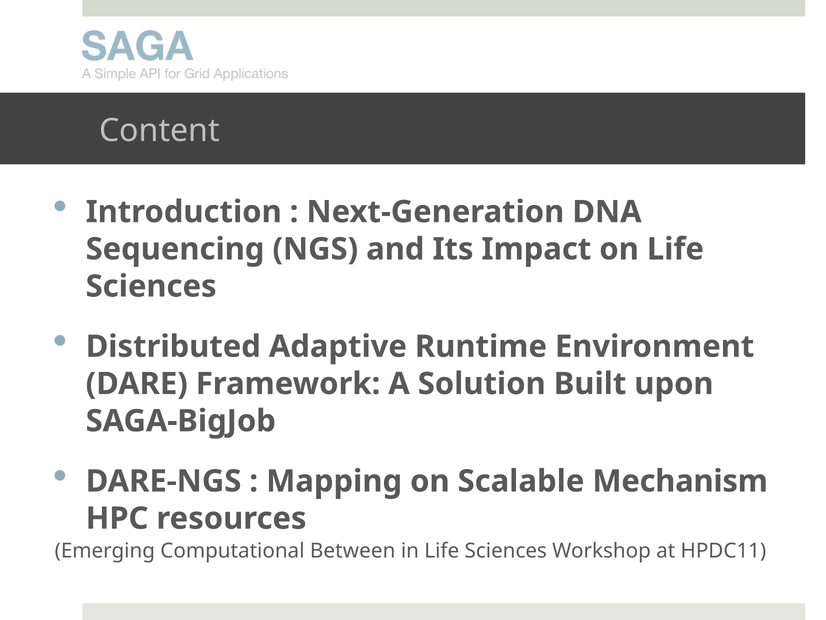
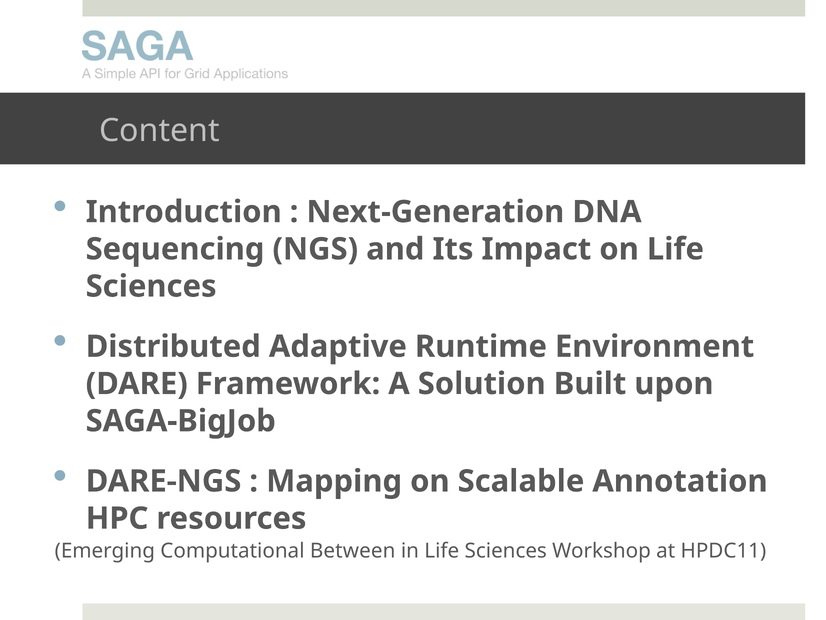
Mechanism: Mechanism -> Annotation (680, 481)
